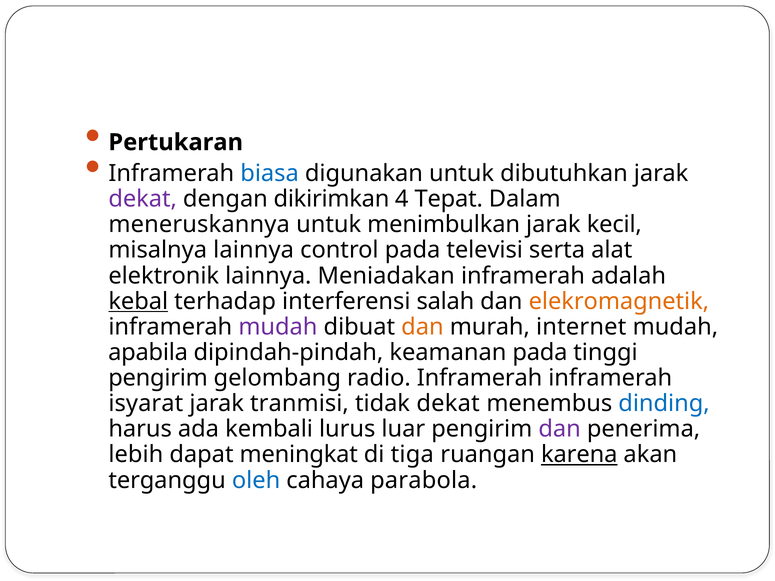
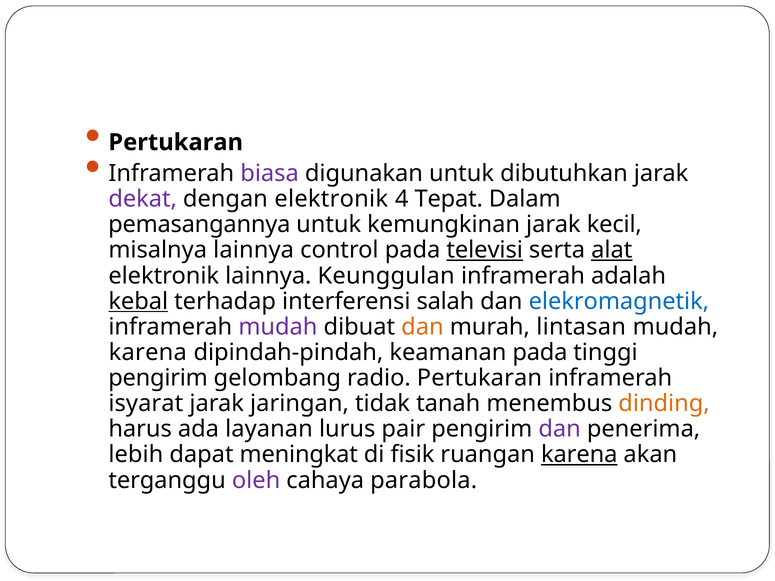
biasa colour: blue -> purple (270, 174)
dengan dikirimkan: dikirimkan -> elektronik (331, 199)
meneruskannya: meneruskannya -> pemasangannya (199, 225)
menimbulkan: menimbulkan -> kemungkinan (444, 225)
televisi underline: none -> present (485, 250)
alat underline: none -> present (612, 250)
Meniadakan: Meniadakan -> Keunggulan (386, 276)
elekromagnetik colour: orange -> blue (619, 301)
internet: internet -> lintasan (581, 327)
apabila: apabila -> karena (148, 353)
radio Inframerah: Inframerah -> Pertukaran (479, 378)
tranmisi: tranmisi -> jaringan (299, 404)
tidak dekat: dekat -> tanah (448, 404)
dinding colour: blue -> orange (664, 404)
kembali: kembali -> layanan (269, 429)
luar: luar -> pair (403, 429)
tiga: tiga -> fisik (412, 455)
oleh colour: blue -> purple (256, 480)
